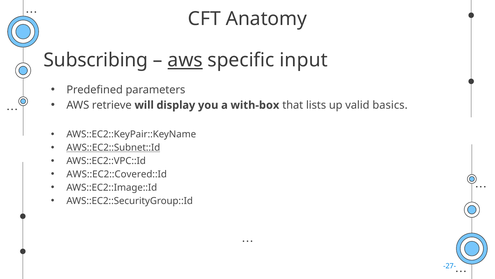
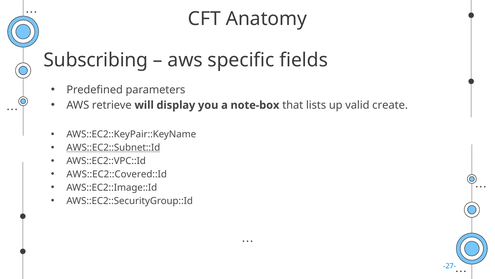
aws underline: present -> none (185, 60)
input: input -> fields (304, 60)
with-box: with-box -> note-box (255, 105)
basics: basics -> create (390, 105)
